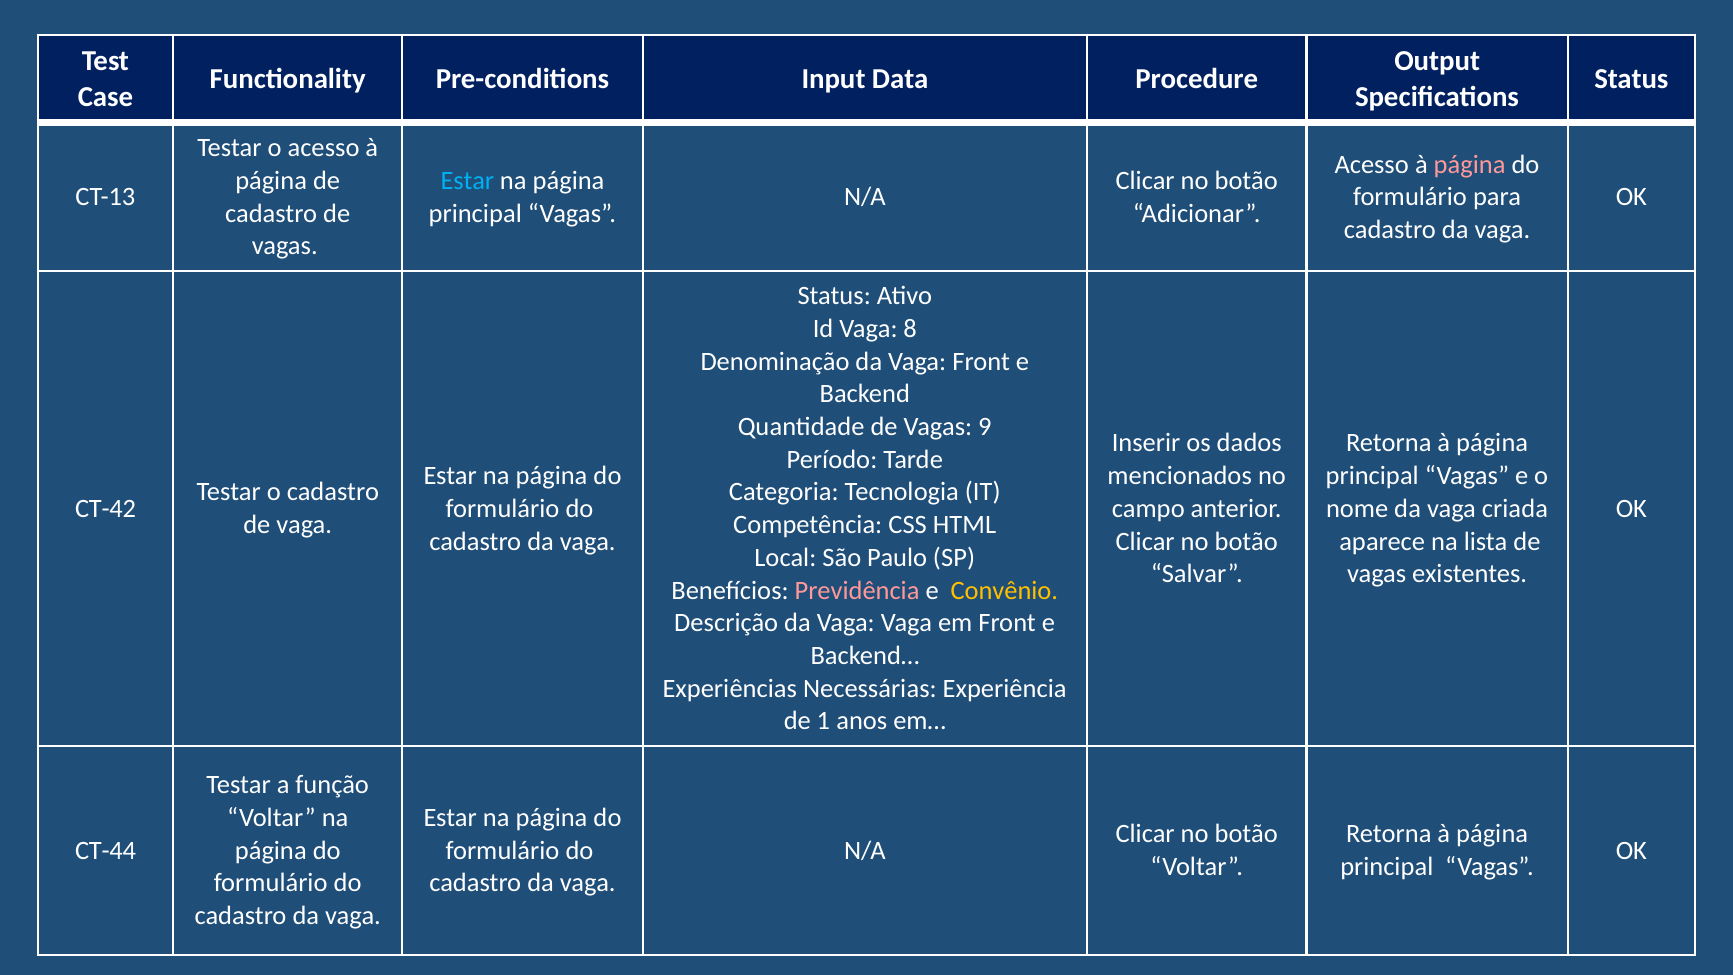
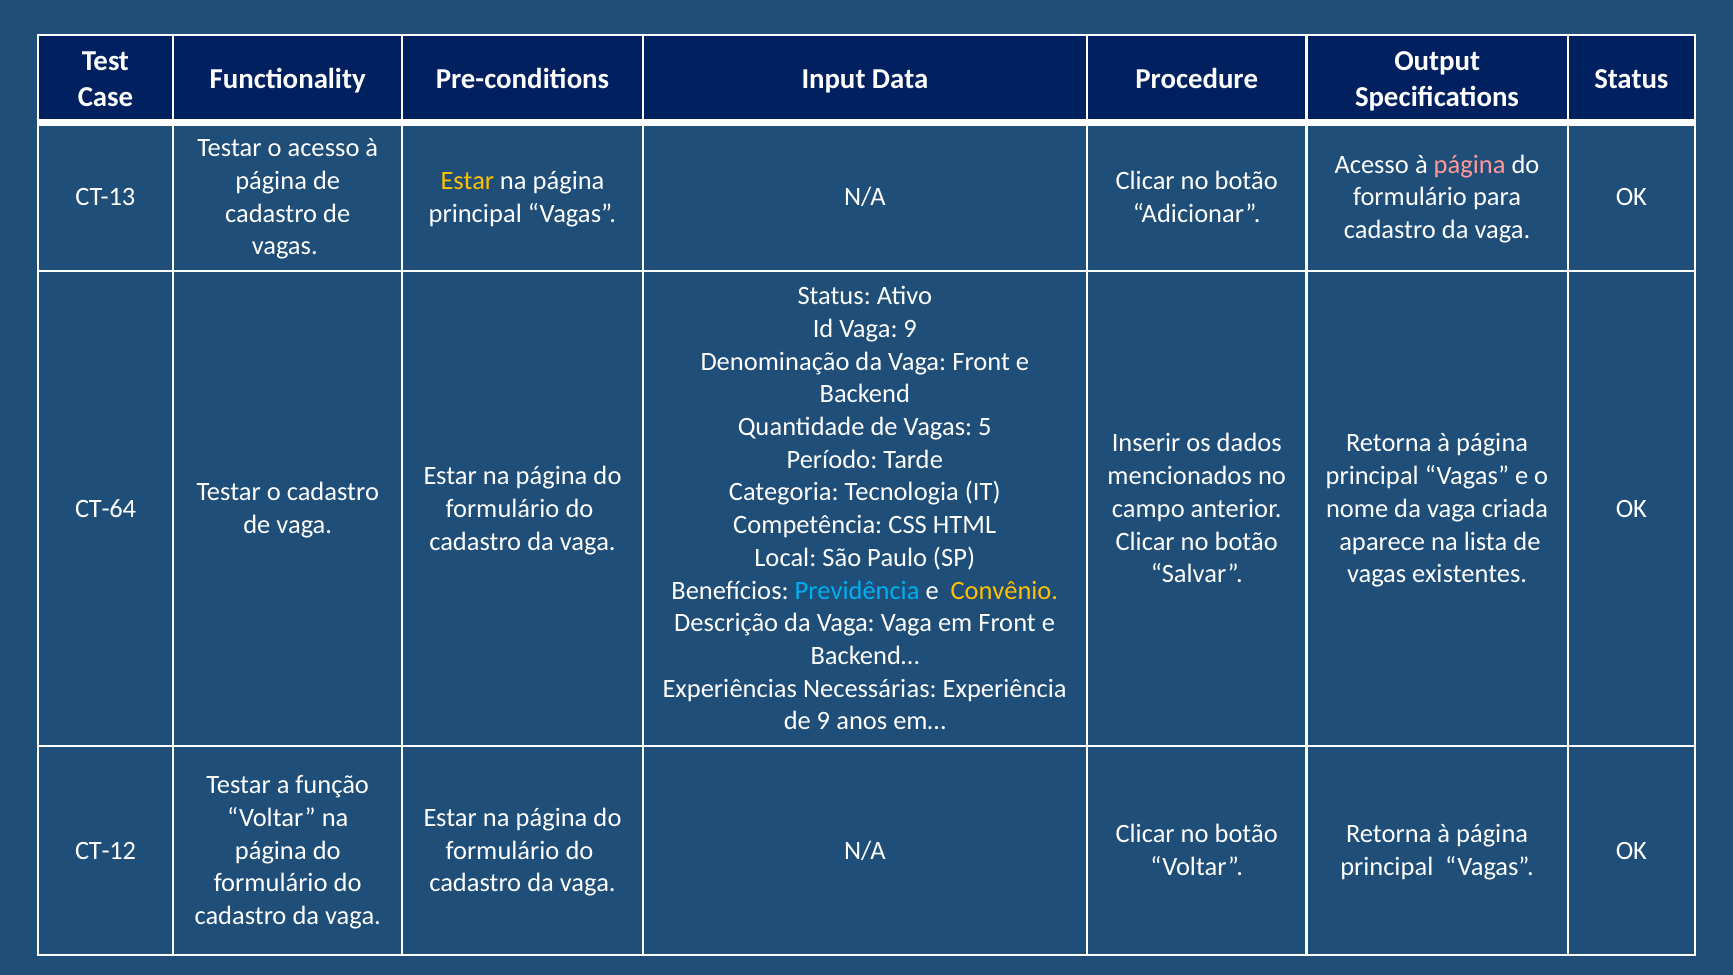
Estar colour: light blue -> yellow (467, 181)
Vaga 8: 8 -> 9 (910, 329)
9: 9 -> 5 (985, 427)
CT-42: CT-42 -> CT-64 (106, 509)
Previdência colour: pink -> light blue (857, 590)
de 1: 1 -> 9 (823, 721)
CT-44: CT-44 -> CT-12 (106, 850)
